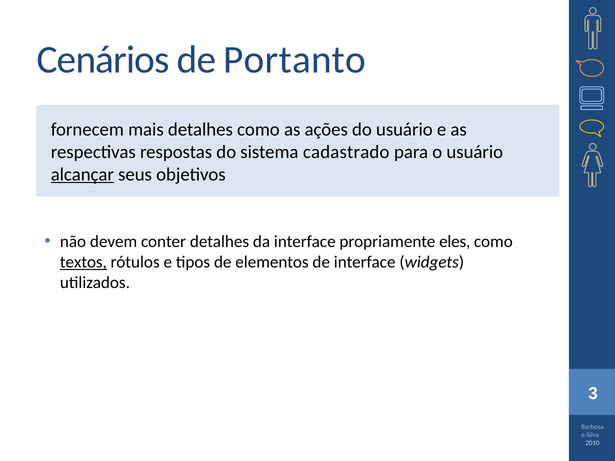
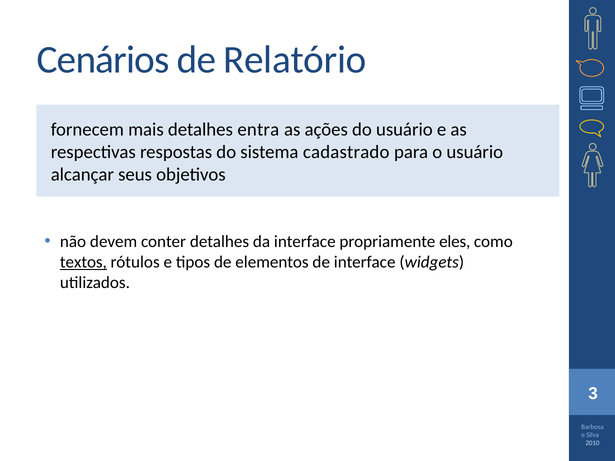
Portanto: Portanto -> Relatório (295, 60)
detalhes como: como -> entra (258, 129)
alcançar underline: present -> none (82, 174)
